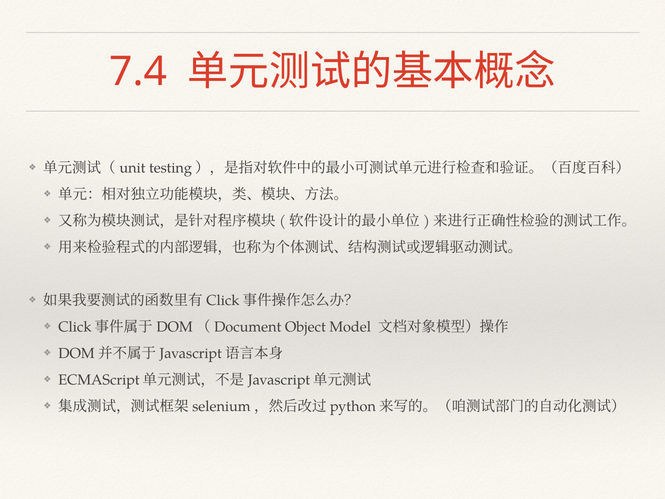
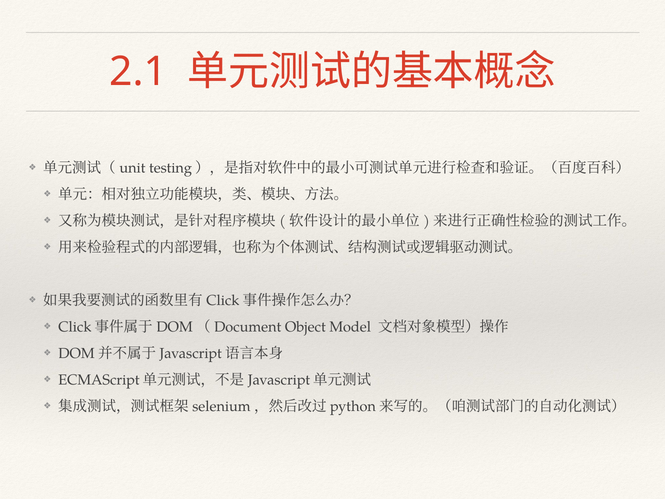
7.4: 7.4 -> 2.1 (138, 72)
